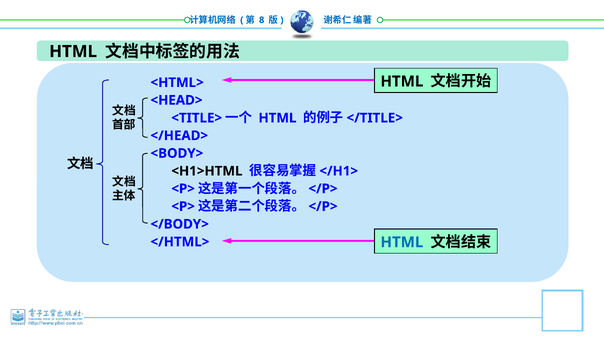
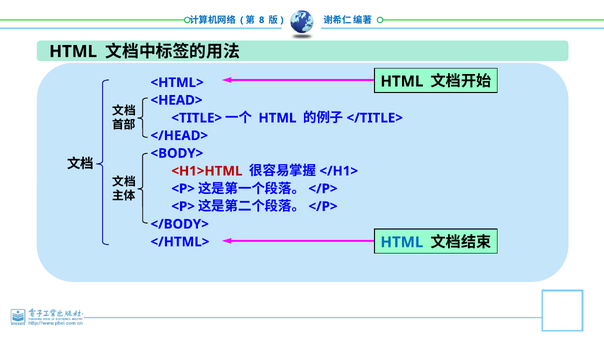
<H1>HTML colour: black -> red (207, 171)
